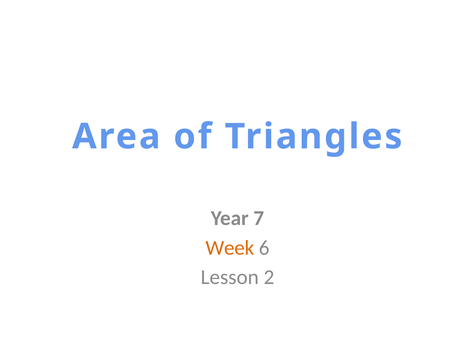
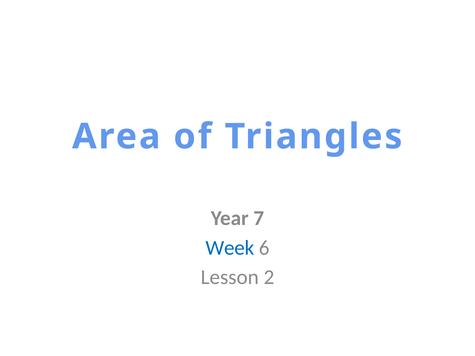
Week colour: orange -> blue (230, 248)
